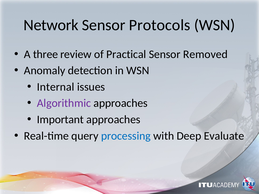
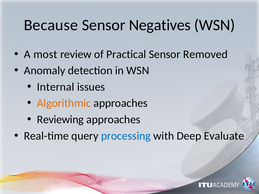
Network: Network -> Because (51, 25)
Protocols: Protocols -> Negatives (160, 25)
three: three -> most (45, 54)
Algorithmic colour: purple -> orange (64, 103)
Important: Important -> Reviewing (60, 120)
